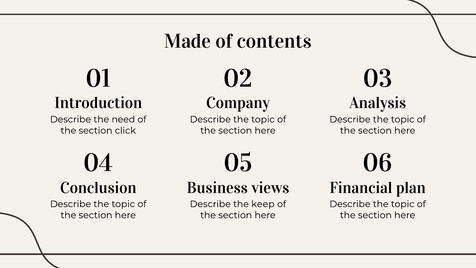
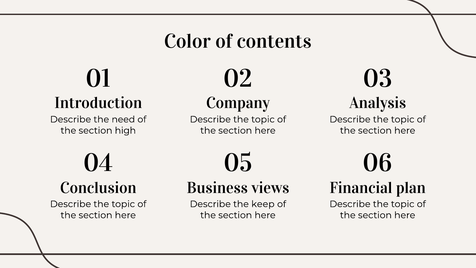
Made: Made -> Color (188, 41)
click: click -> high (125, 130)
